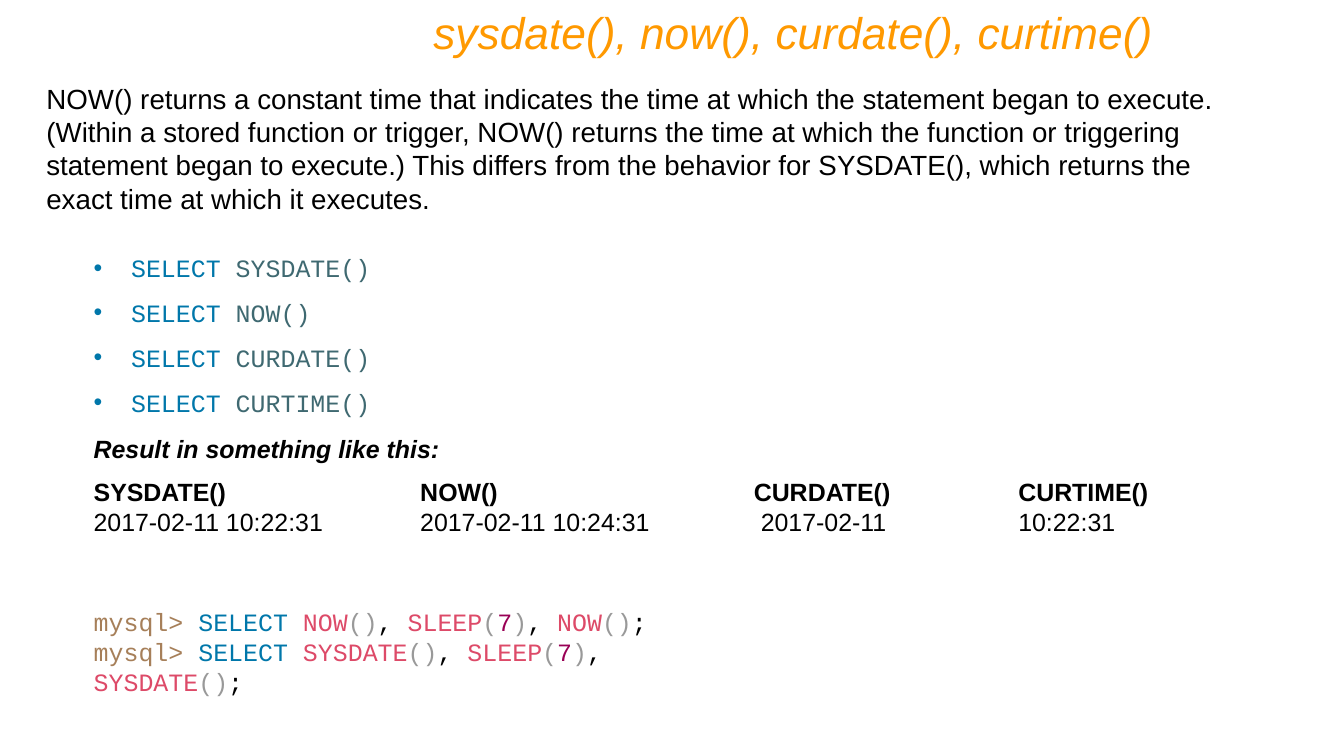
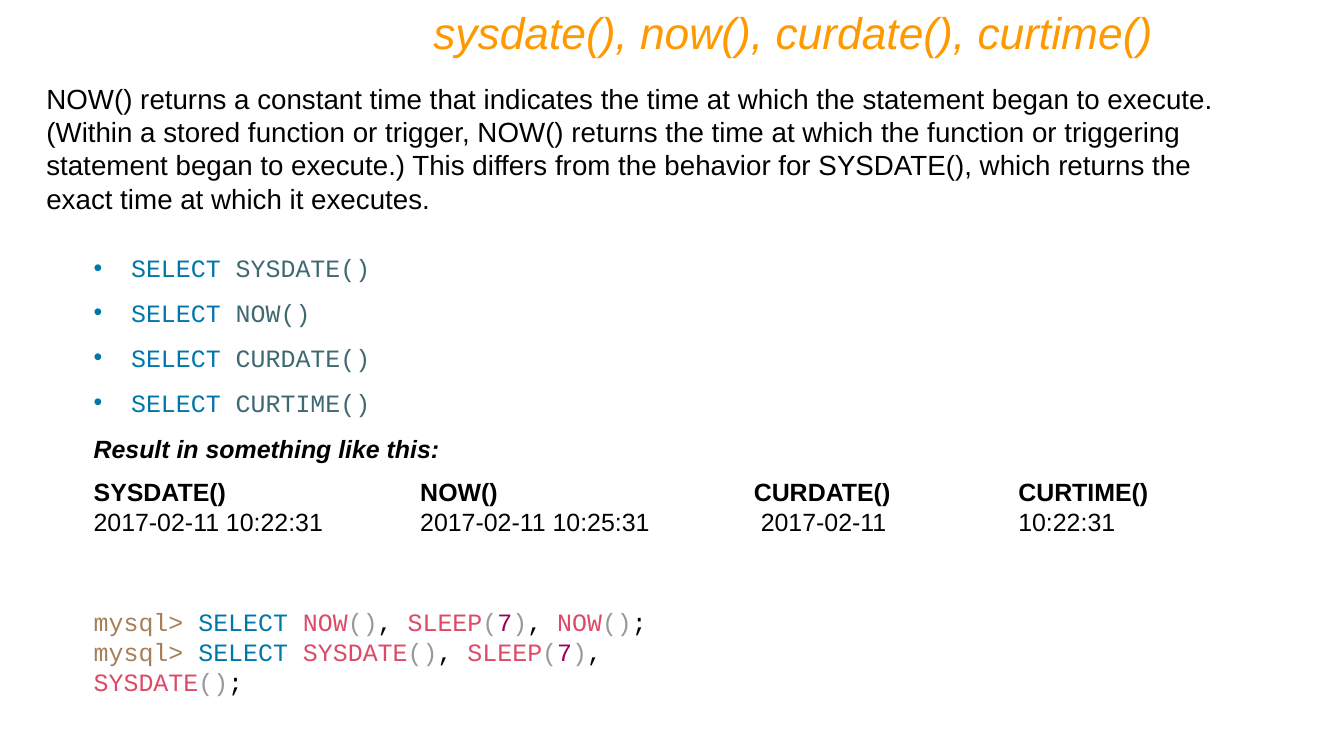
10:24:31: 10:24:31 -> 10:25:31 (601, 523)
